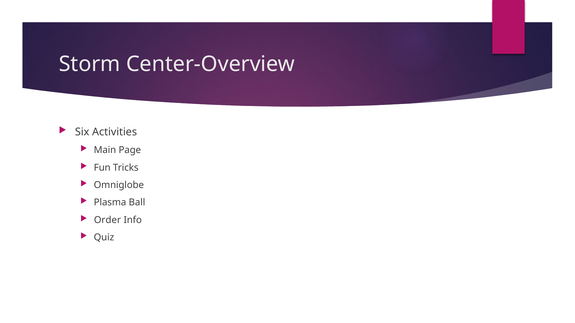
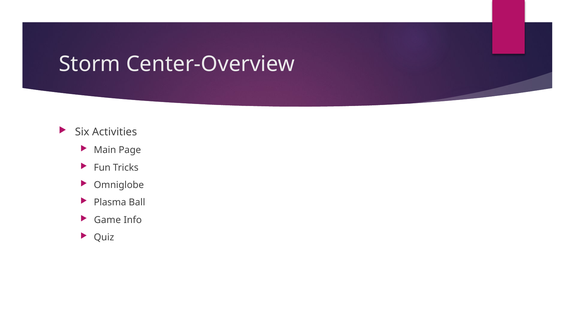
Order: Order -> Game (107, 220)
